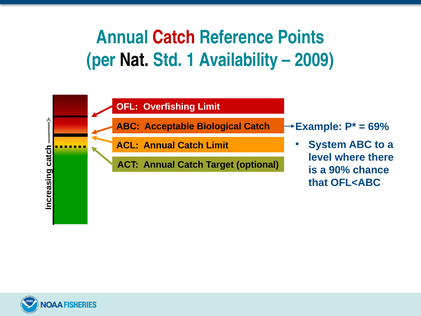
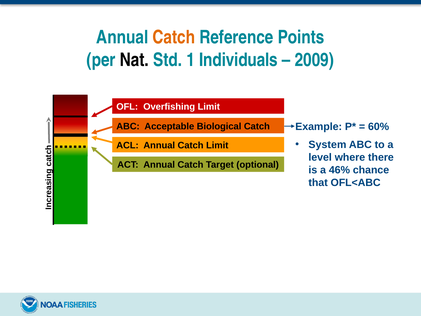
Catch colour: red -> orange (174, 37)
Availability: Availability -> Individuals (238, 60)
69%: 69% -> 60% (379, 127)
90%: 90% -> 46% (339, 170)
